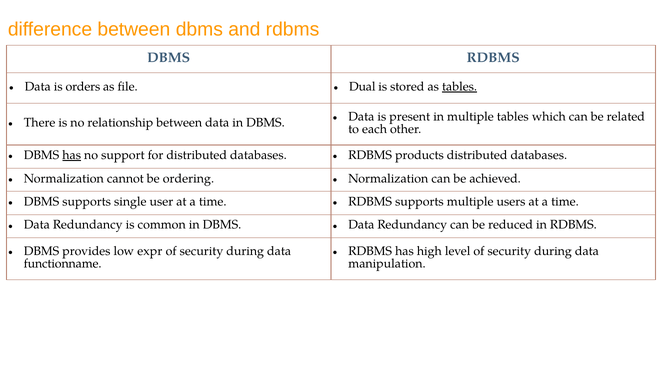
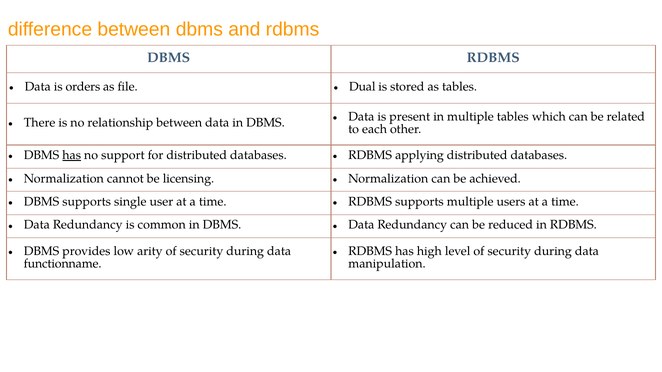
tables underline: present -> none (460, 87)
products: products -> applying (419, 155)
ordering: ordering -> licensing (188, 179)
expr: expr -> arity (150, 251)
